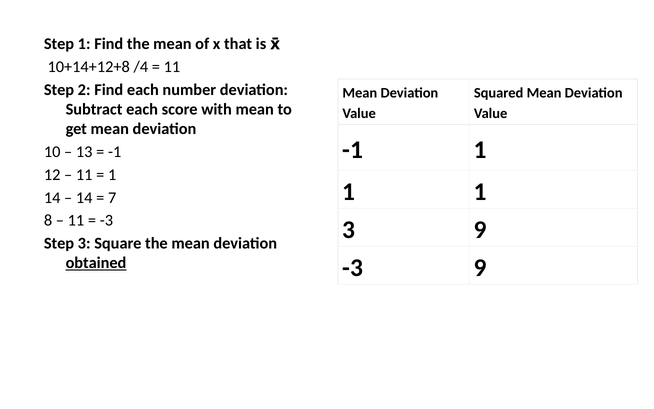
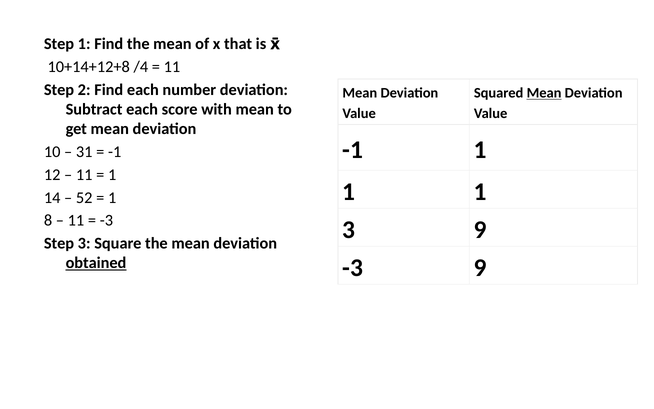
Mean underline: none -> present (544, 93)
13: 13 -> 31 (84, 152)
14: 14 -> 52 (84, 198)
7: 7 -> 1 (112, 198)
